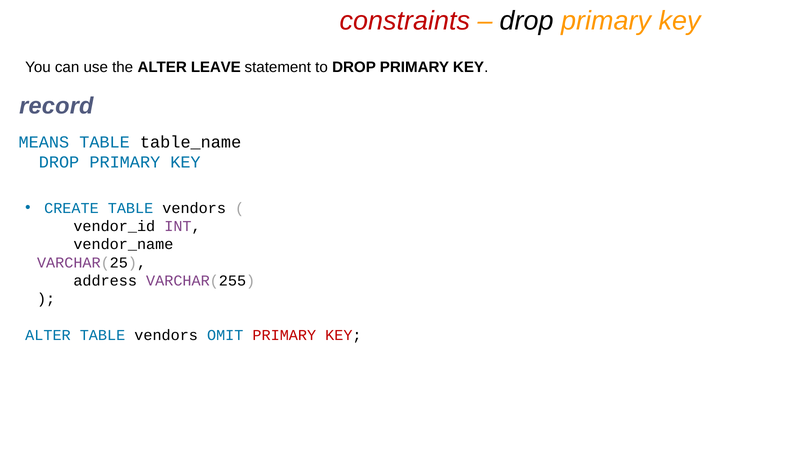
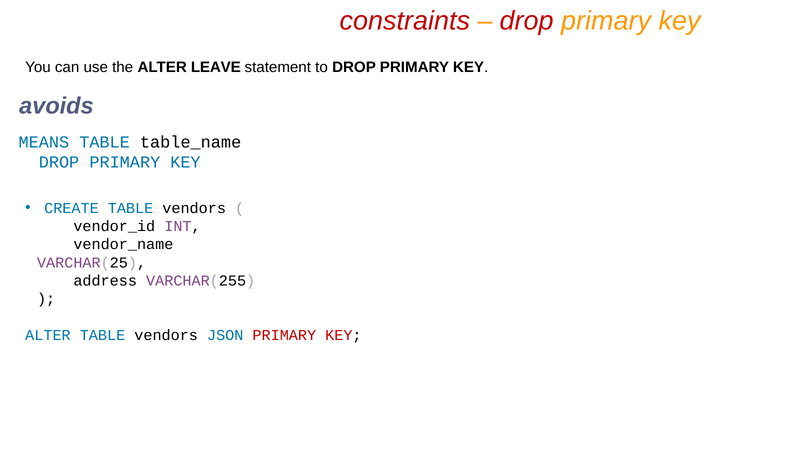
drop colour: black -> red (527, 21)
record: record -> avoids (56, 106)
OMIT: OMIT -> JSON (225, 336)
